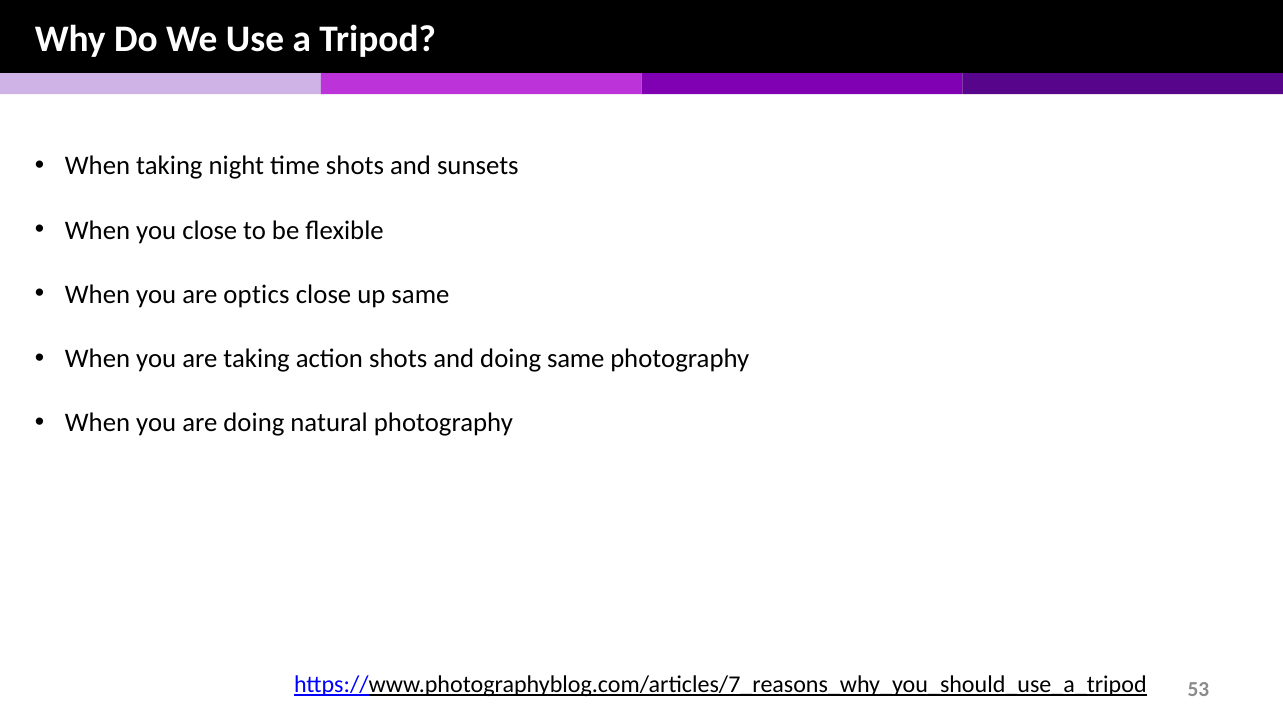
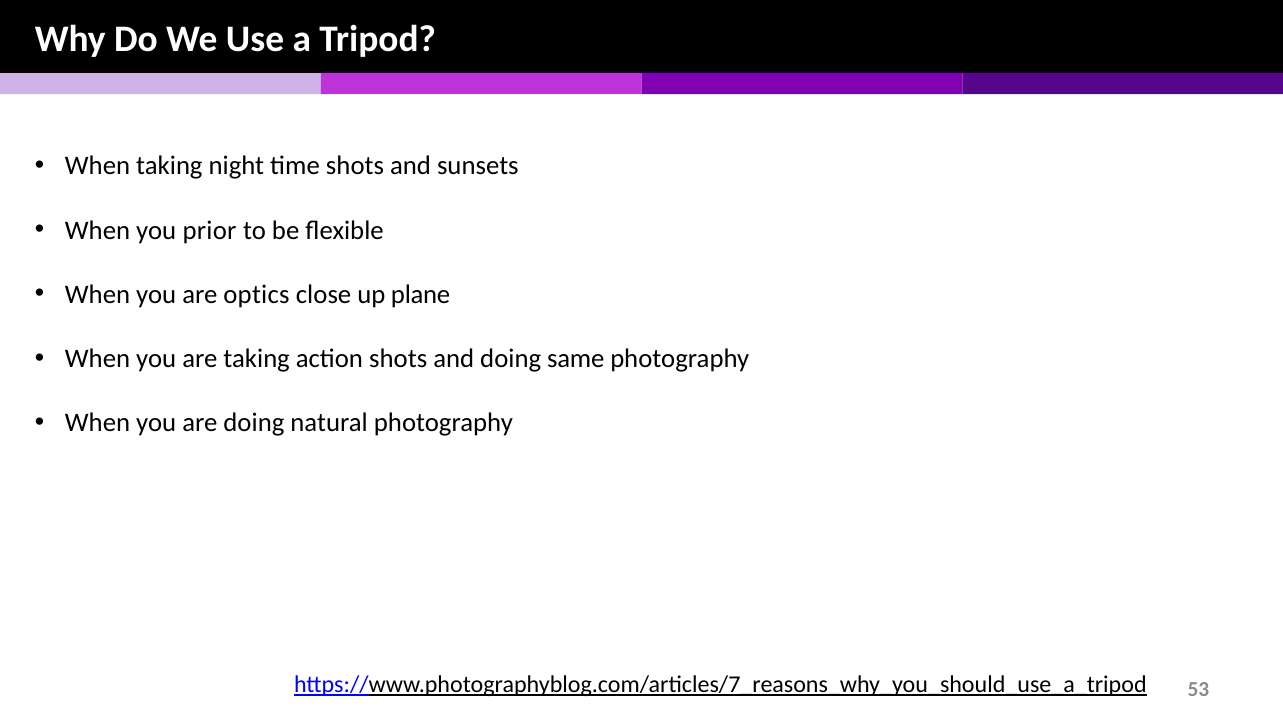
you close: close -> prior (210, 230)
up same: same -> plane (421, 294)
